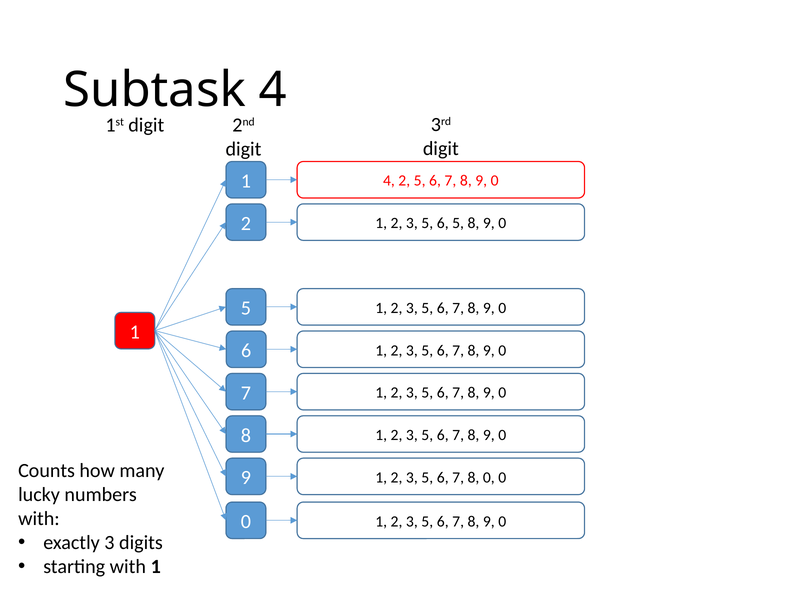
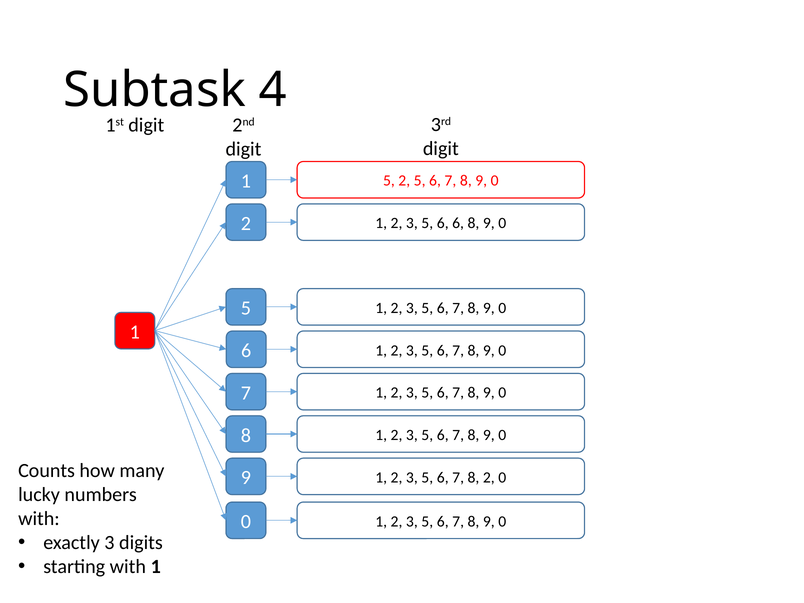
4: 4 -> 5 (389, 181)
6 5: 5 -> 6 (458, 223)
8 0: 0 -> 2 (489, 477)
